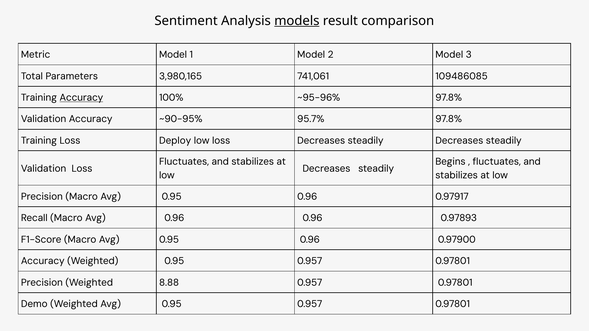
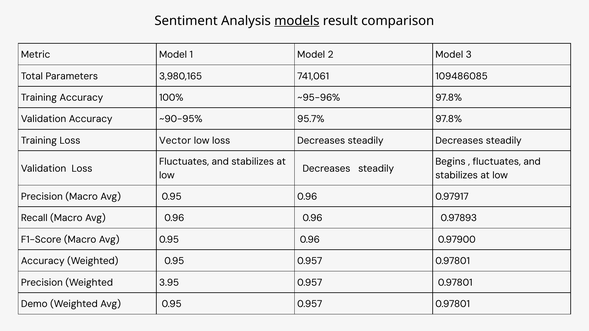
Accuracy underline: present -> none (81, 98)
Deploy: Deploy -> Vector (175, 141)
8.88: 8.88 -> 3.95 (169, 283)
